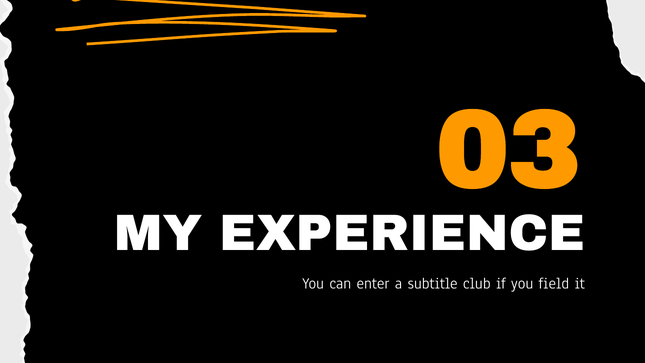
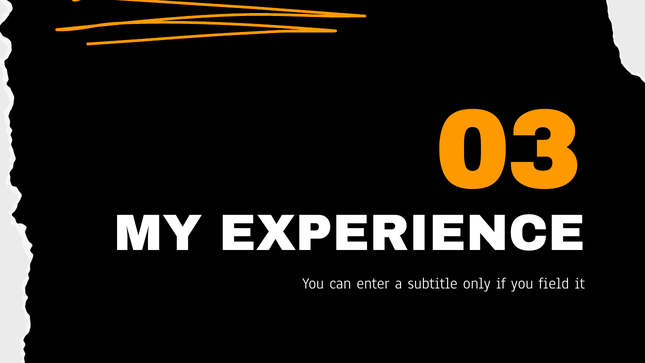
club: club -> only (477, 283)
